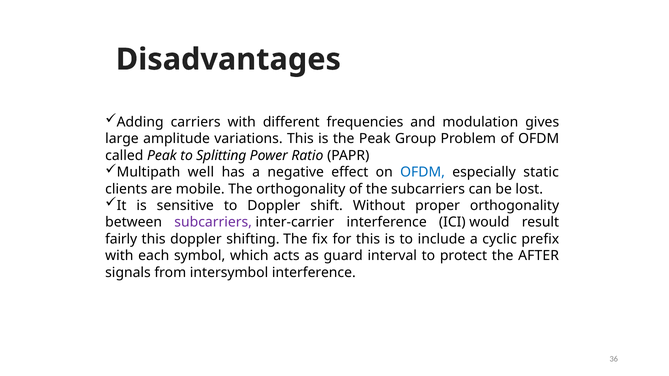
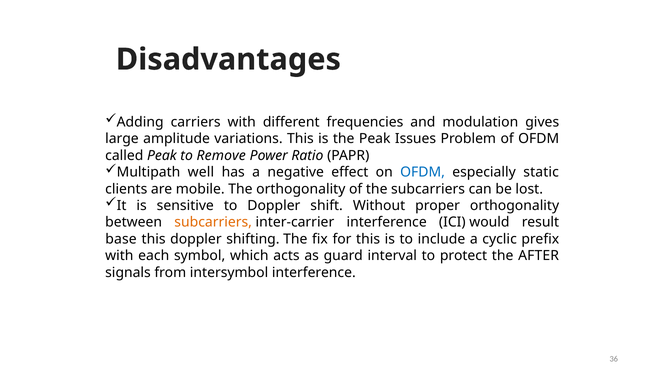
Group: Group -> Issues (416, 139)
Splitting: Splitting -> Remove (221, 156)
subcarriers colour: purple -> orange (213, 223)
fairly: fairly -> base (121, 239)
